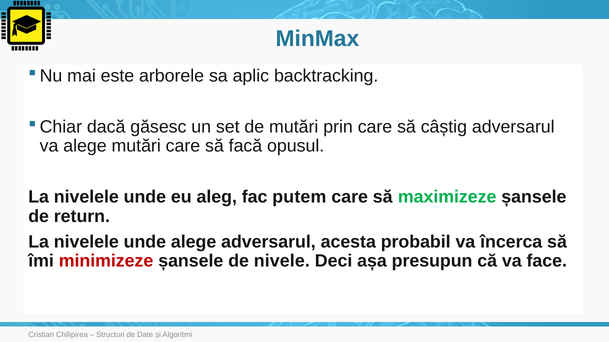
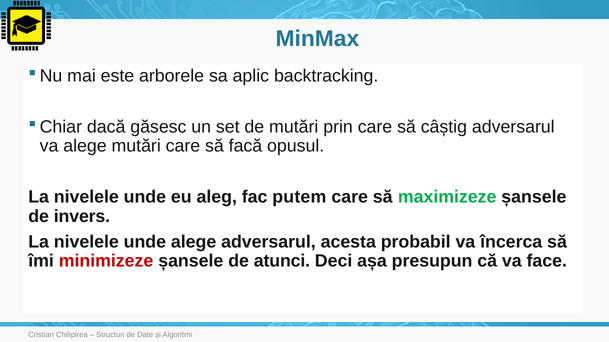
return: return -> invers (82, 217)
nivele: nivele -> atunci (282, 261)
